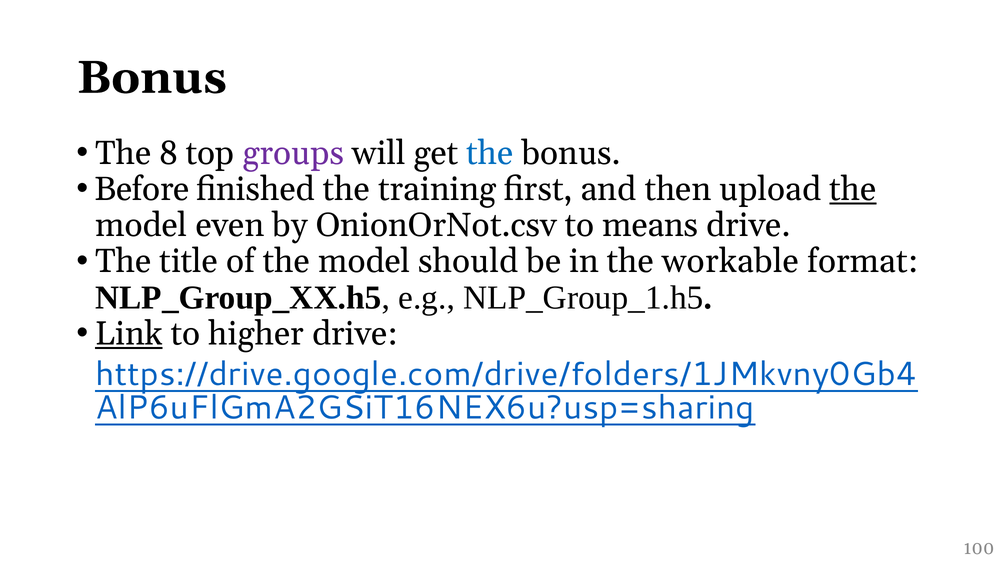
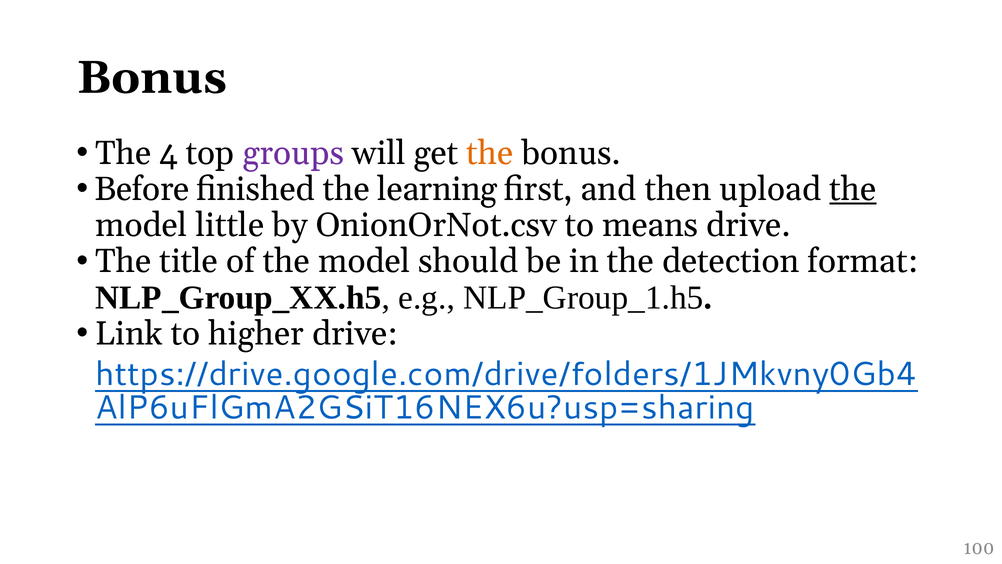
8: 8 -> 4 (169, 153)
the colour: blue -> orange (490, 153)
training: training -> learning (437, 189)
even: even -> little (230, 225)
workable: workable -> detection (731, 261)
Link underline: present -> none (129, 333)
